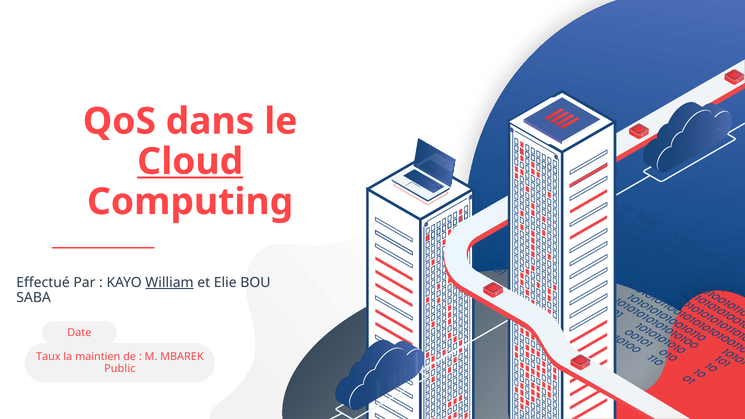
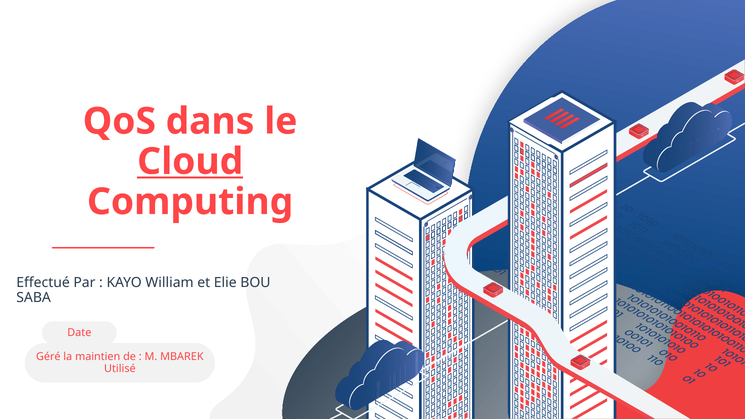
William underline: present -> none (170, 283)
Taux: Taux -> Géré (48, 357)
Public: Public -> Utilisé (120, 369)
